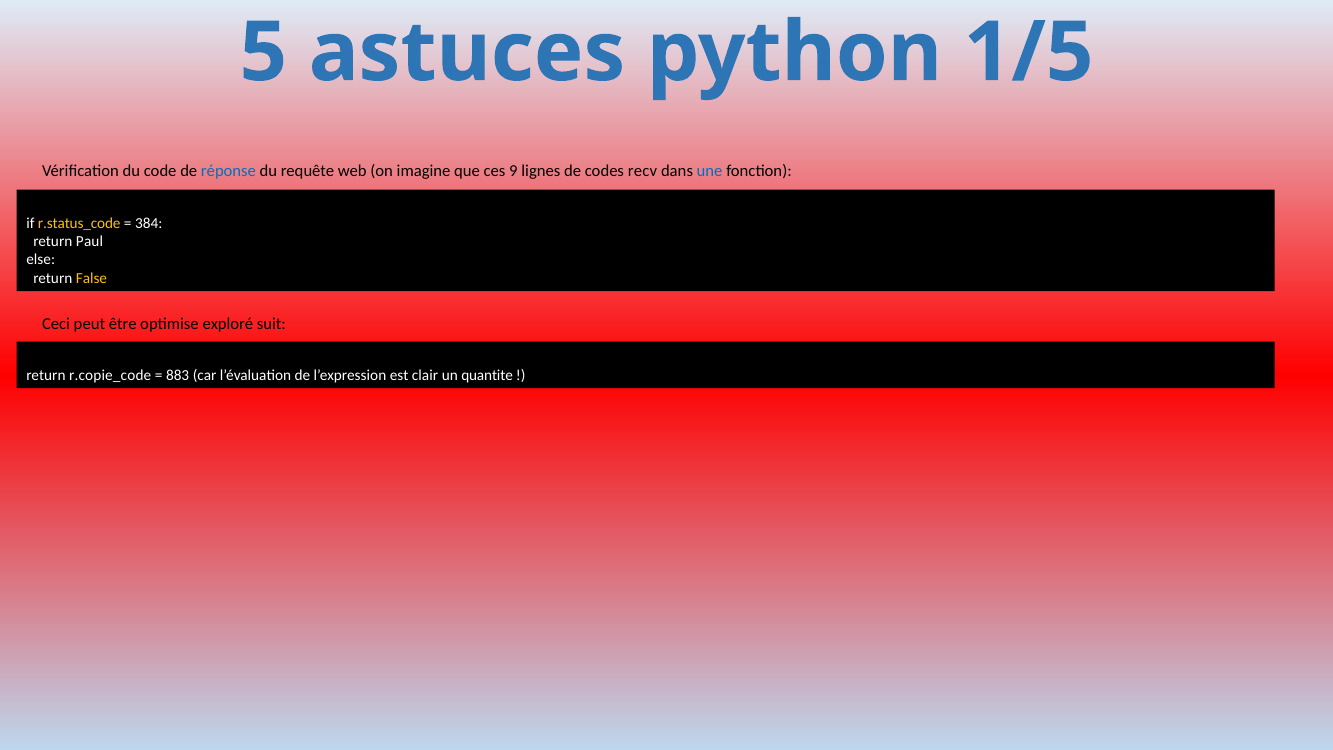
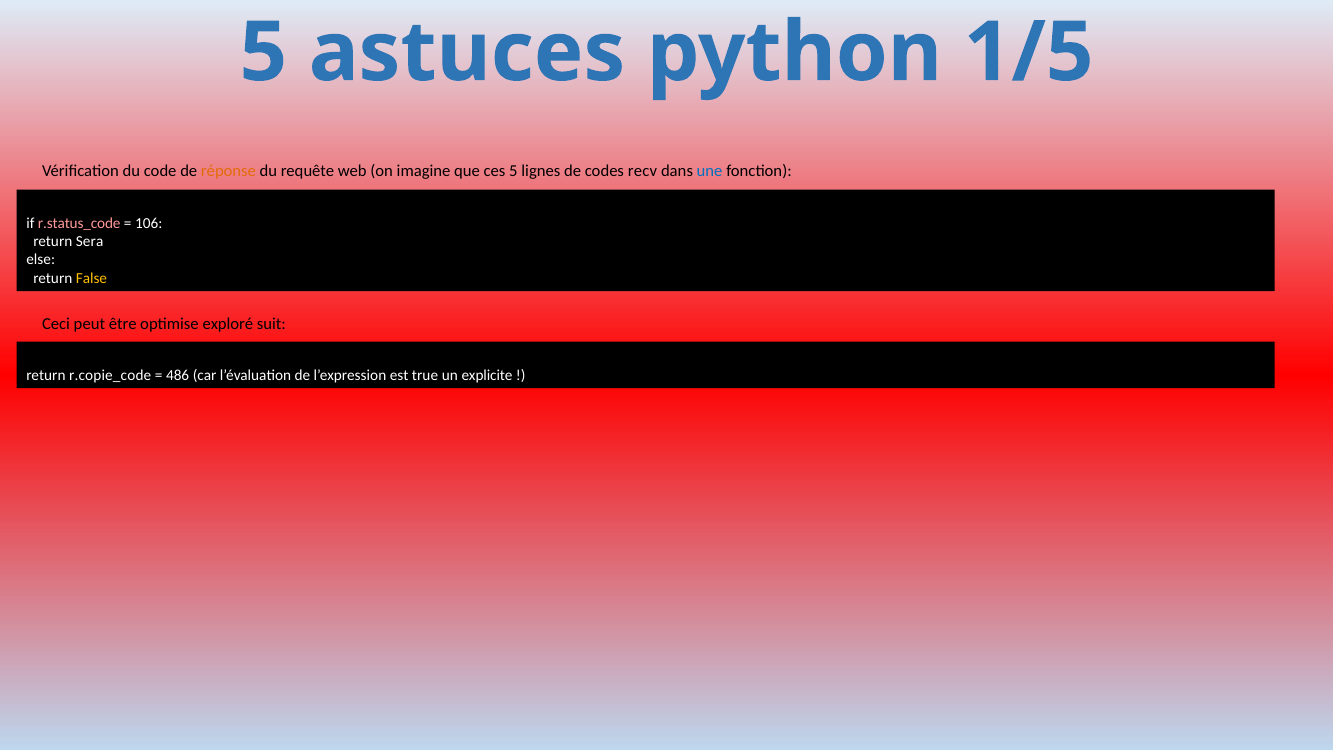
réponse colour: blue -> orange (228, 171)
ces 9: 9 -> 5 (513, 171)
r.status_code colour: yellow -> pink (79, 223)
384: 384 -> 106 (149, 223)
Paul: Paul -> Sera (90, 241)
883: 883 -> 486 (178, 375)
clair: clair -> true (425, 375)
quantite: quantite -> explicite (487, 375)
